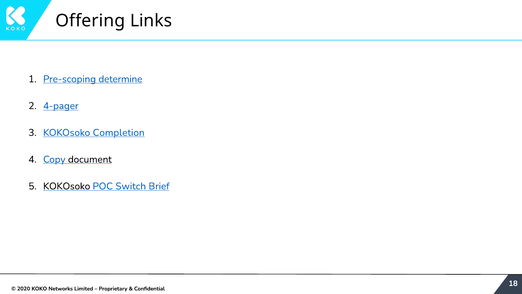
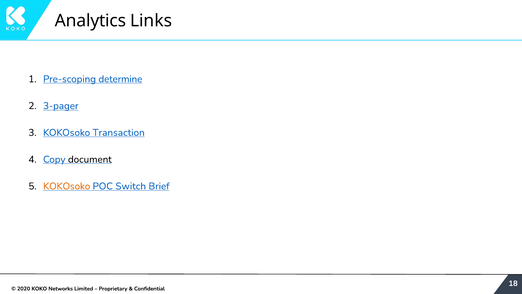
Offering: Offering -> Analytics (90, 21)
4-pager: 4-pager -> 3-pager (61, 106)
Completion: Completion -> Transaction (119, 132)
KOKOsoko colour: black -> orange (67, 186)
